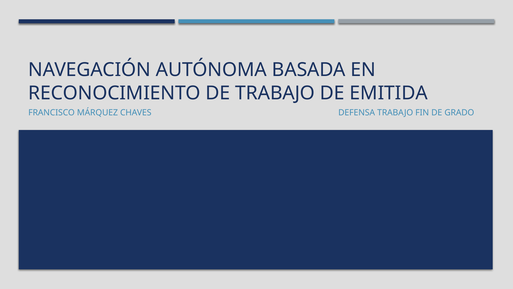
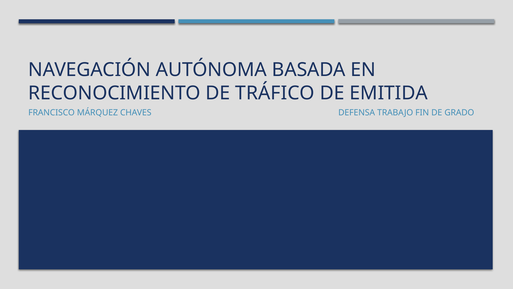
DE TRABAJO: TRABAJO -> TRÁFICO (275, 93)
